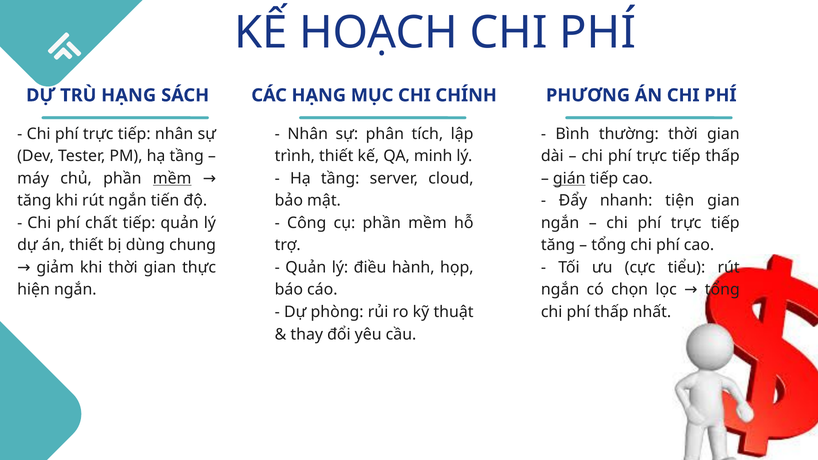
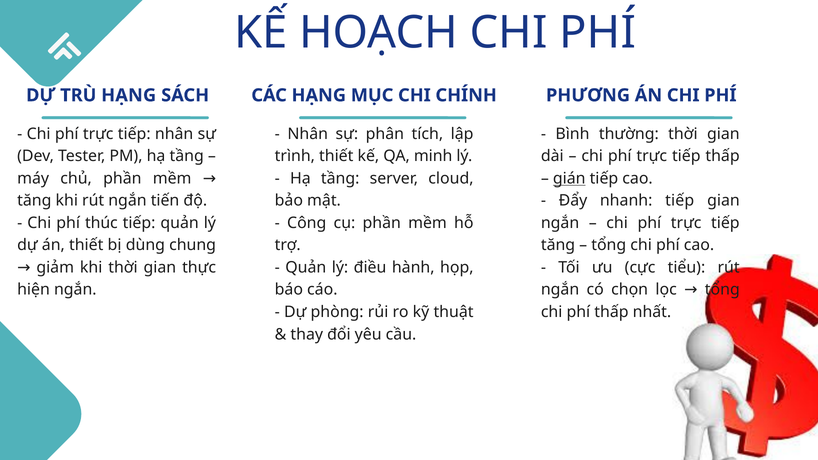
mềm underline: present -> none (172, 178)
nhanh tiện: tiện -> tiếp (680, 201)
chất: chất -> thúc (101, 223)
